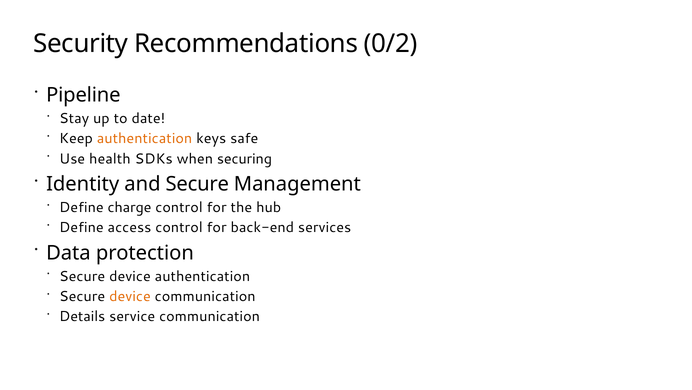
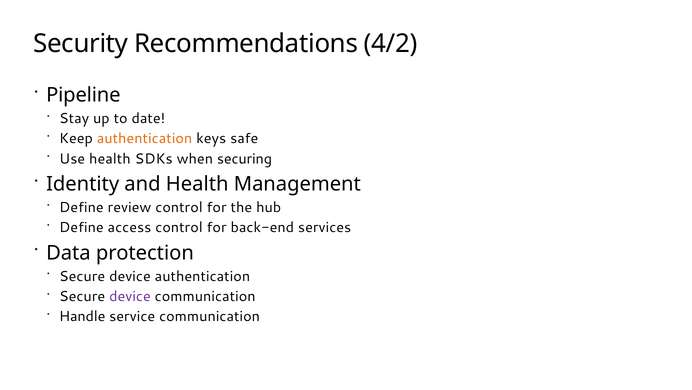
0/2: 0/2 -> 4/2 (391, 43)
and Secure: Secure -> Health (197, 184)
charge: charge -> review (129, 207)
device colour: orange -> purple (130, 296)
Details: Details -> Handle (82, 316)
